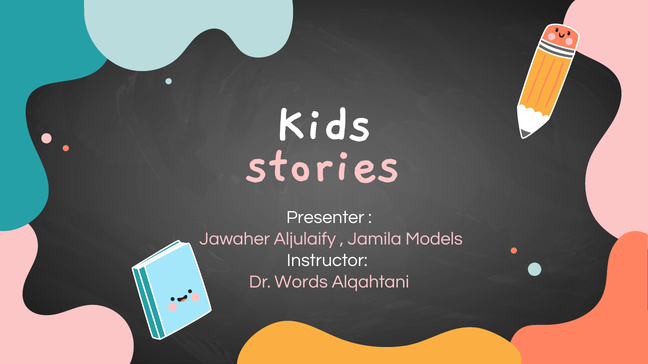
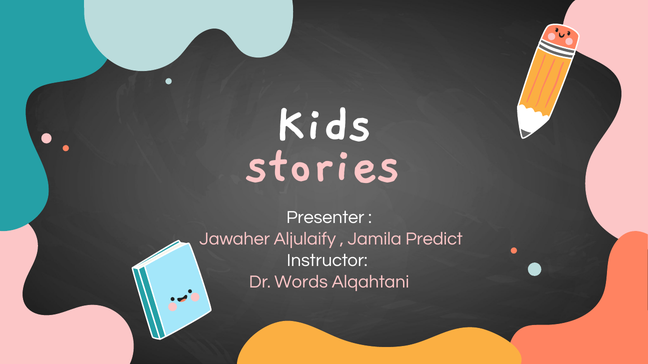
Models: Models -> Predict (434, 239)
